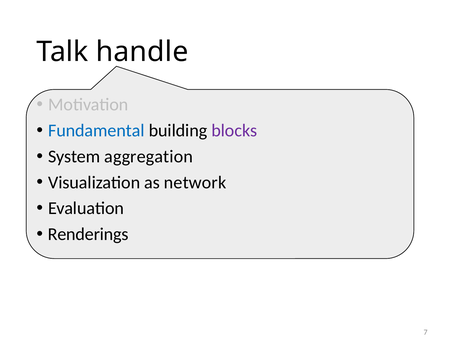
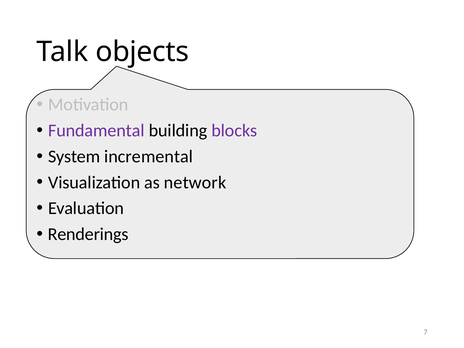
handle: handle -> objects (142, 52)
Fundamental colour: blue -> purple (96, 131)
aggregation: aggregation -> incremental (149, 156)
